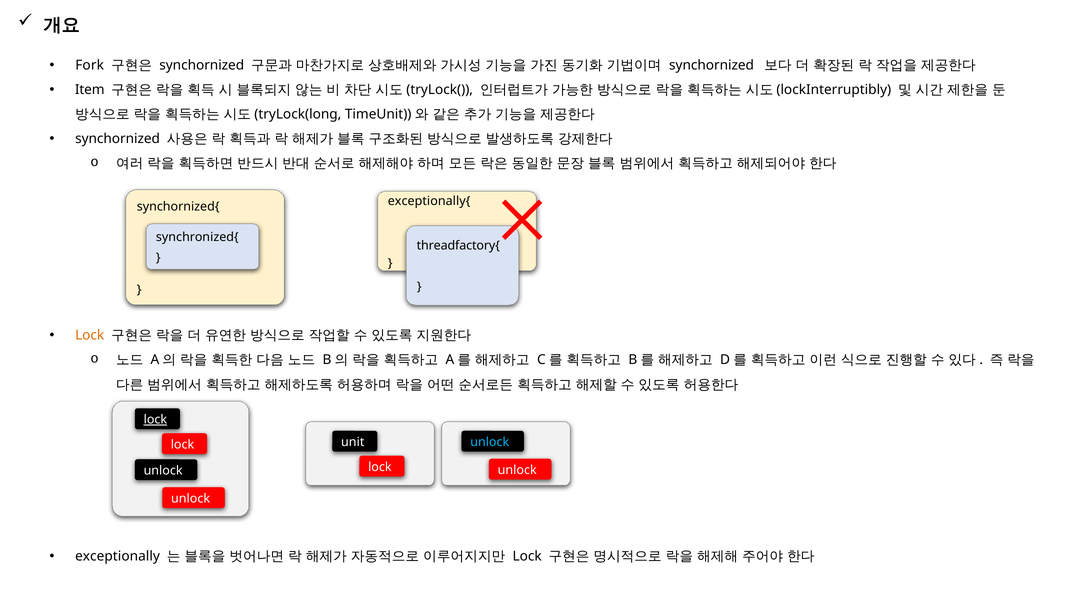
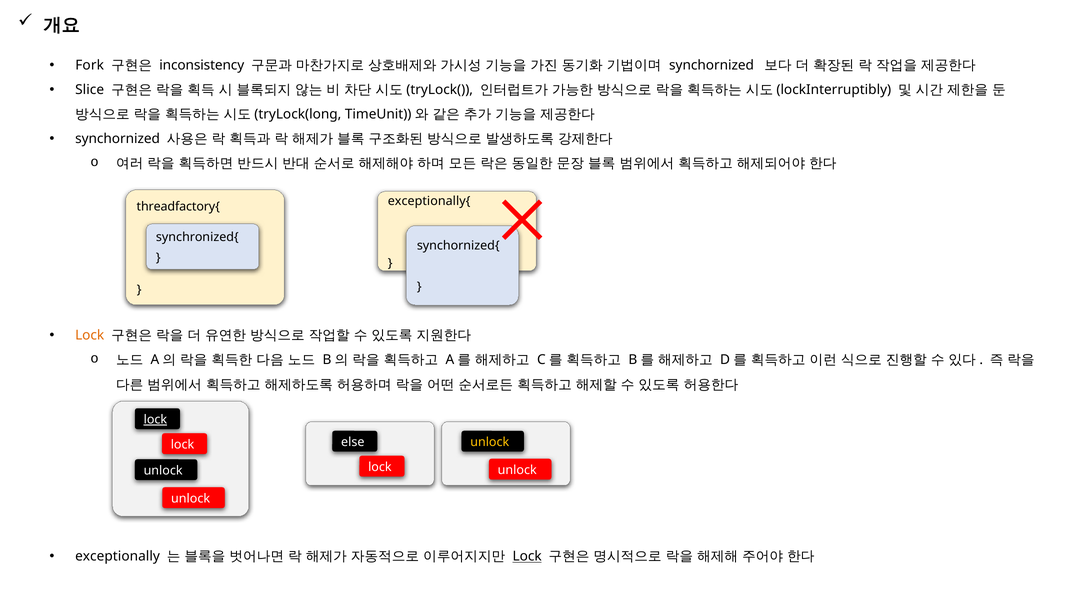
synchornized: synchornized -> inconsistency (202, 65)
Item: Item -> Slice (90, 90)
synchornized{: synchornized{ -> threadfactory{ (178, 207)
threadfactory{: threadfactory{ -> synchornized{ (458, 246)
unit: unit -> else (353, 442)
unlock colour: light blue -> yellow (490, 442)
Lock underline: none -> present (527, 557)
